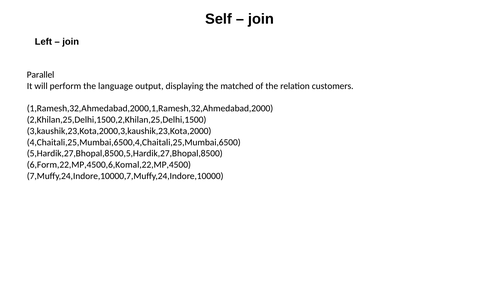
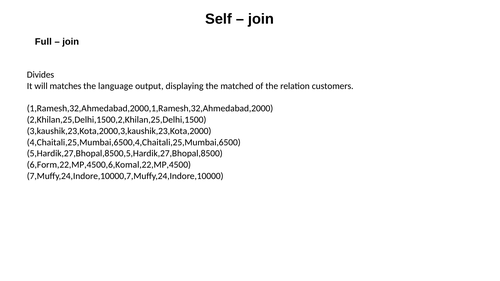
Left: Left -> Full (43, 42)
Parallel: Parallel -> Divides (41, 75)
perform: perform -> matches (66, 86)
